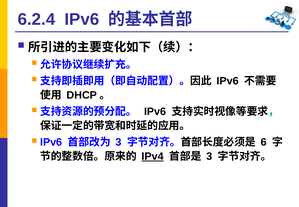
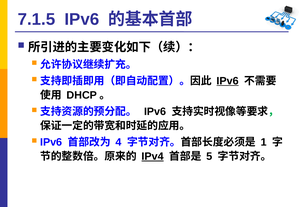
6.2.4: 6.2.4 -> 7.1.5 (36, 19)
IPv6 underline: none -> present (228, 81)
3: 3 -> 4 (119, 142)
6: 6 -> 1 (264, 142)
3: 3 -> 5 (209, 156)
